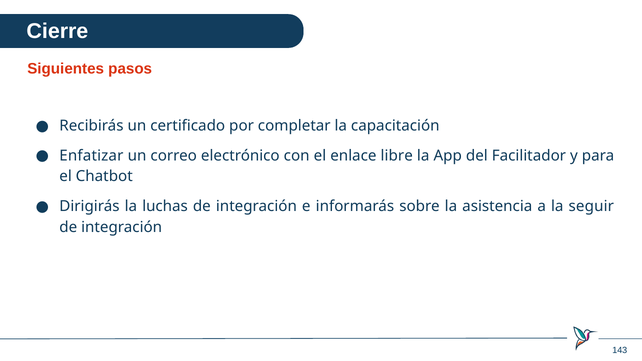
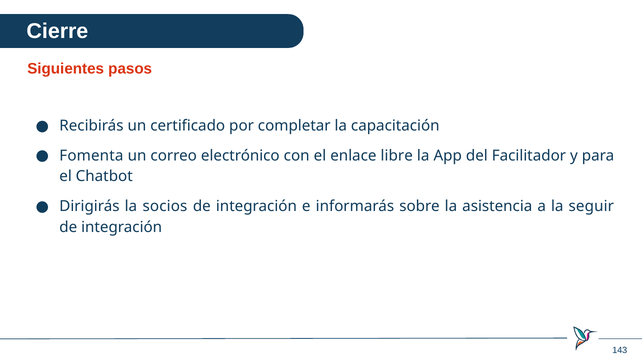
Enfatizar: Enfatizar -> Fomenta (91, 156)
luchas: luchas -> socios (165, 206)
